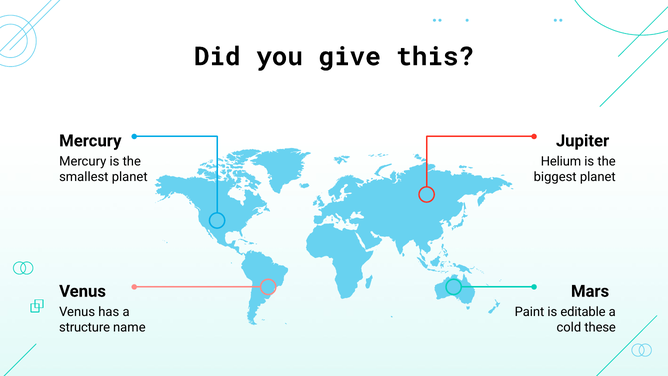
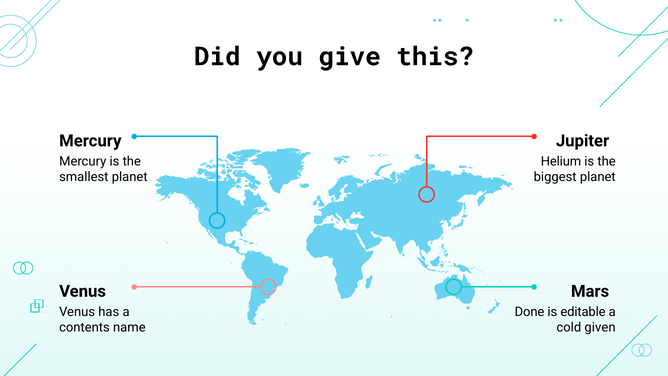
Paint: Paint -> Done (530, 312)
structure: structure -> contents (84, 327)
these: these -> given (600, 327)
